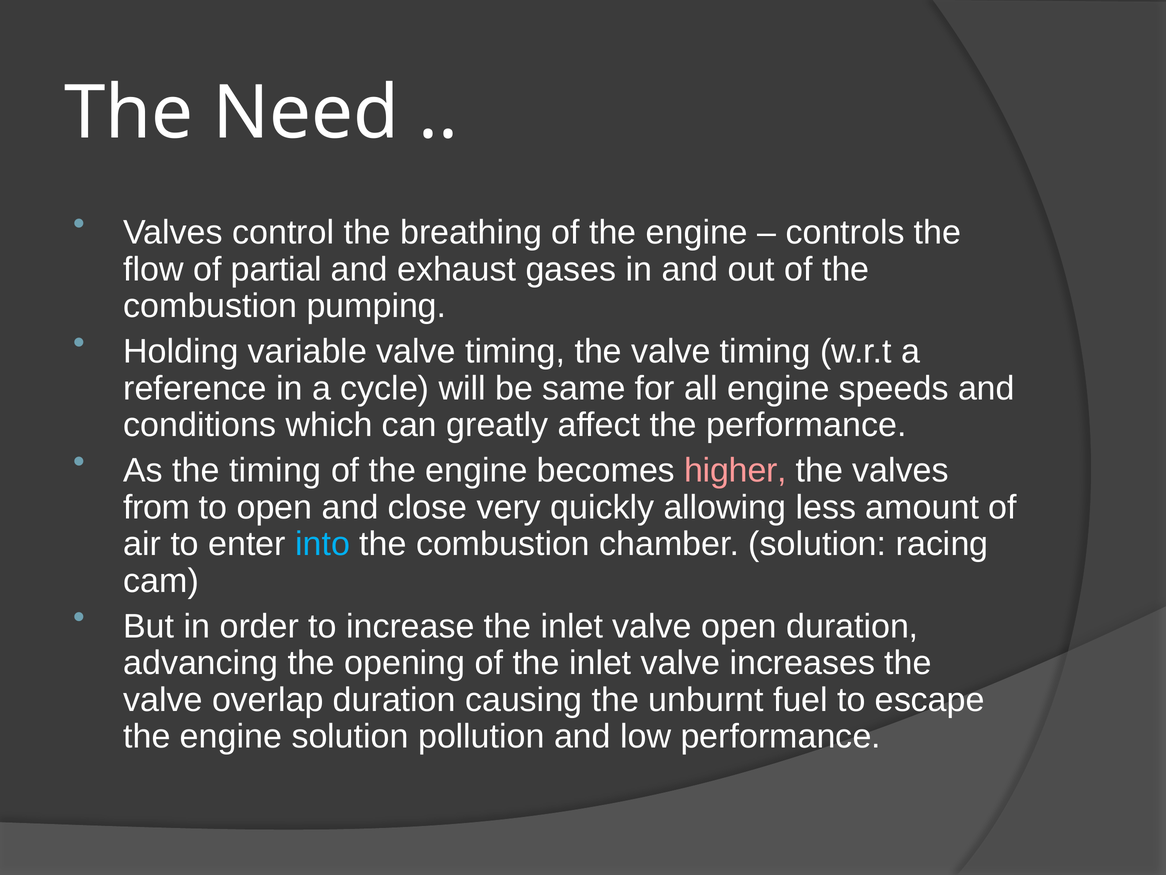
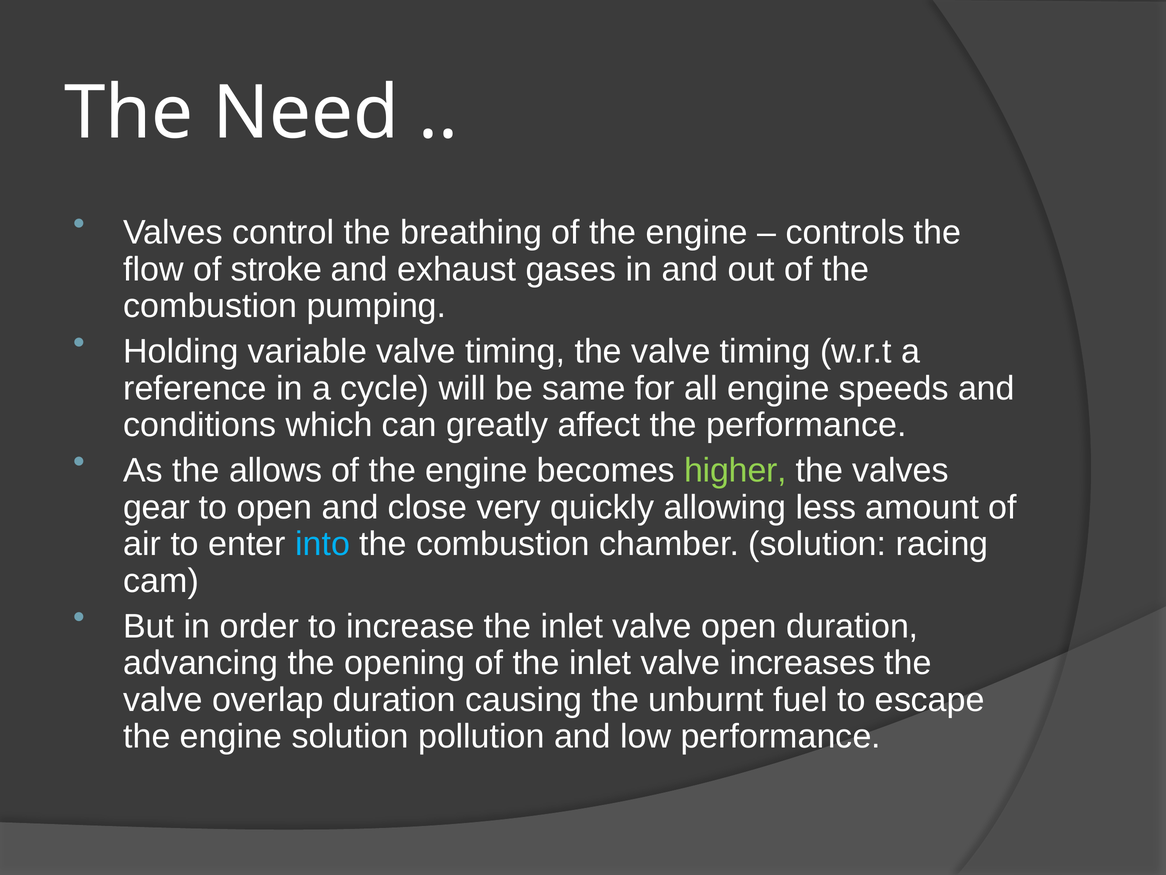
partial: partial -> stroke (276, 269)
the timing: timing -> allows (276, 470)
higher colour: pink -> light green (735, 470)
from: from -> gear (157, 507)
